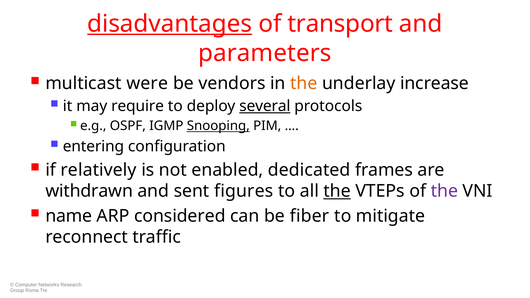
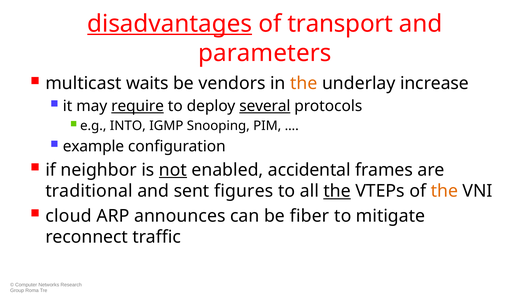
were: were -> waits (147, 83)
require underline: none -> present (138, 106)
OSPF: OSPF -> INTO (128, 126)
Snooping underline: present -> none (218, 126)
entering: entering -> example (93, 146)
relatively: relatively -> neighbor (99, 170)
not underline: none -> present (173, 170)
dedicated: dedicated -> accidental (309, 170)
withdrawn: withdrawn -> traditional (89, 191)
the colour: purple -> orange (444, 191)
name: name -> cloud (69, 216)
considered: considered -> announces (180, 216)
